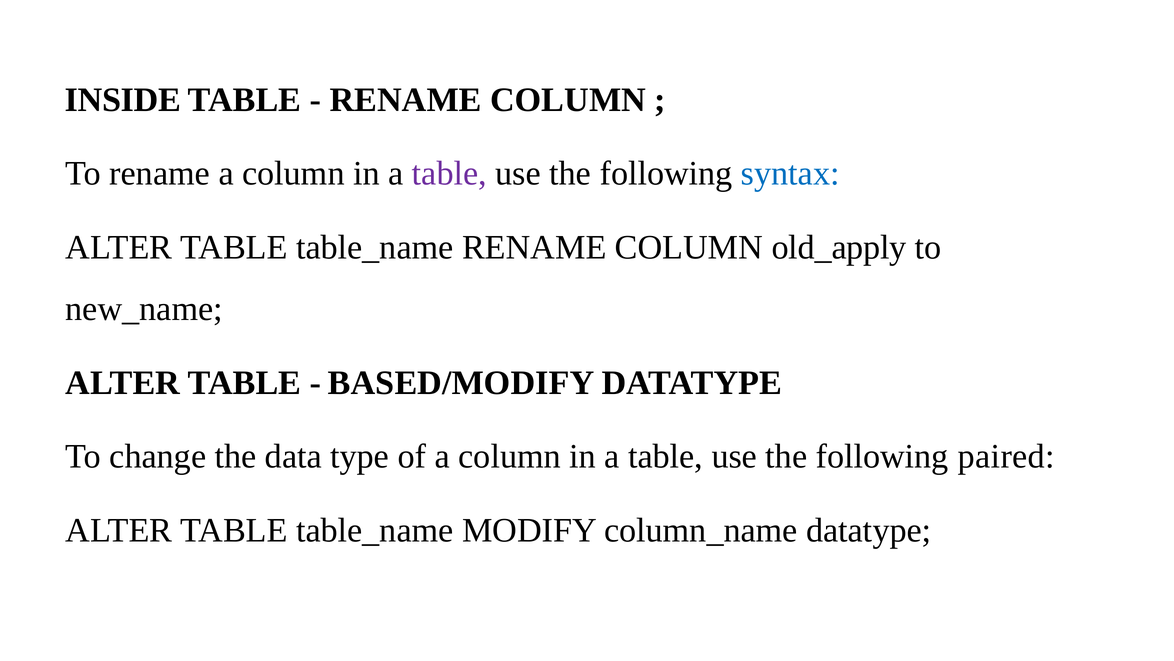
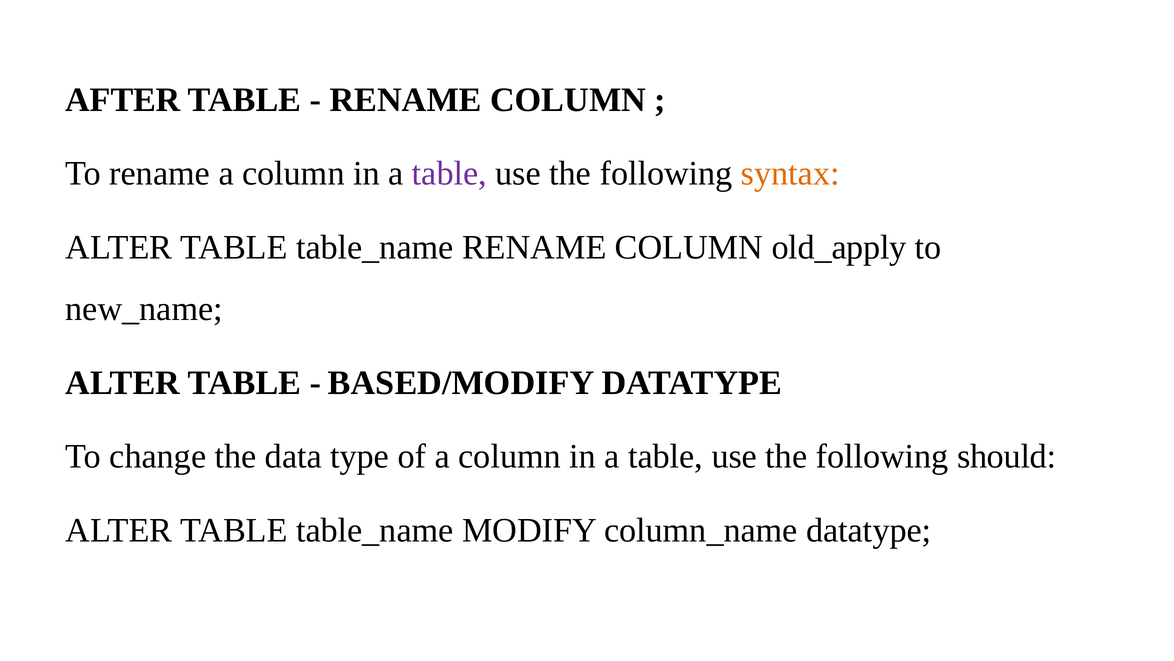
INSIDE: INSIDE -> AFTER (123, 100)
syntax colour: blue -> orange (790, 173)
paired: paired -> should (1007, 456)
